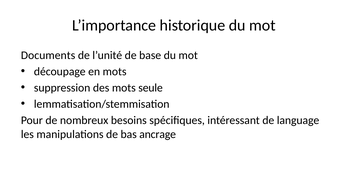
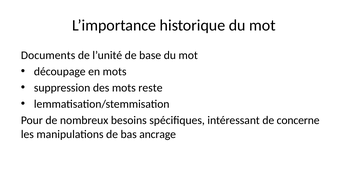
seule: seule -> reste (150, 88)
language: language -> concerne (298, 120)
